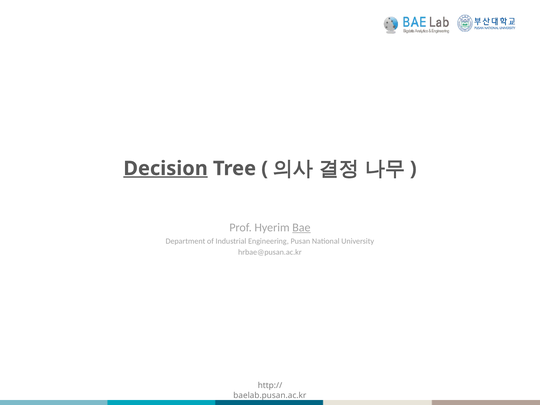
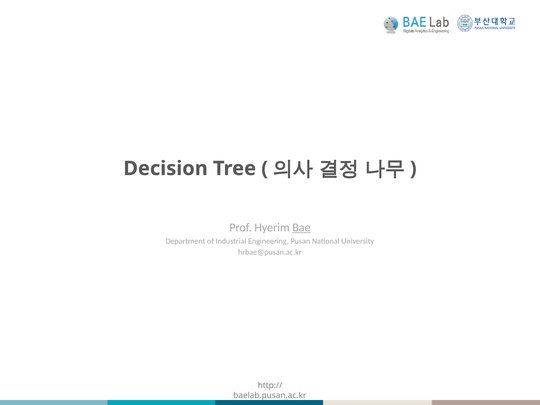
Decision underline: present -> none (166, 168)
